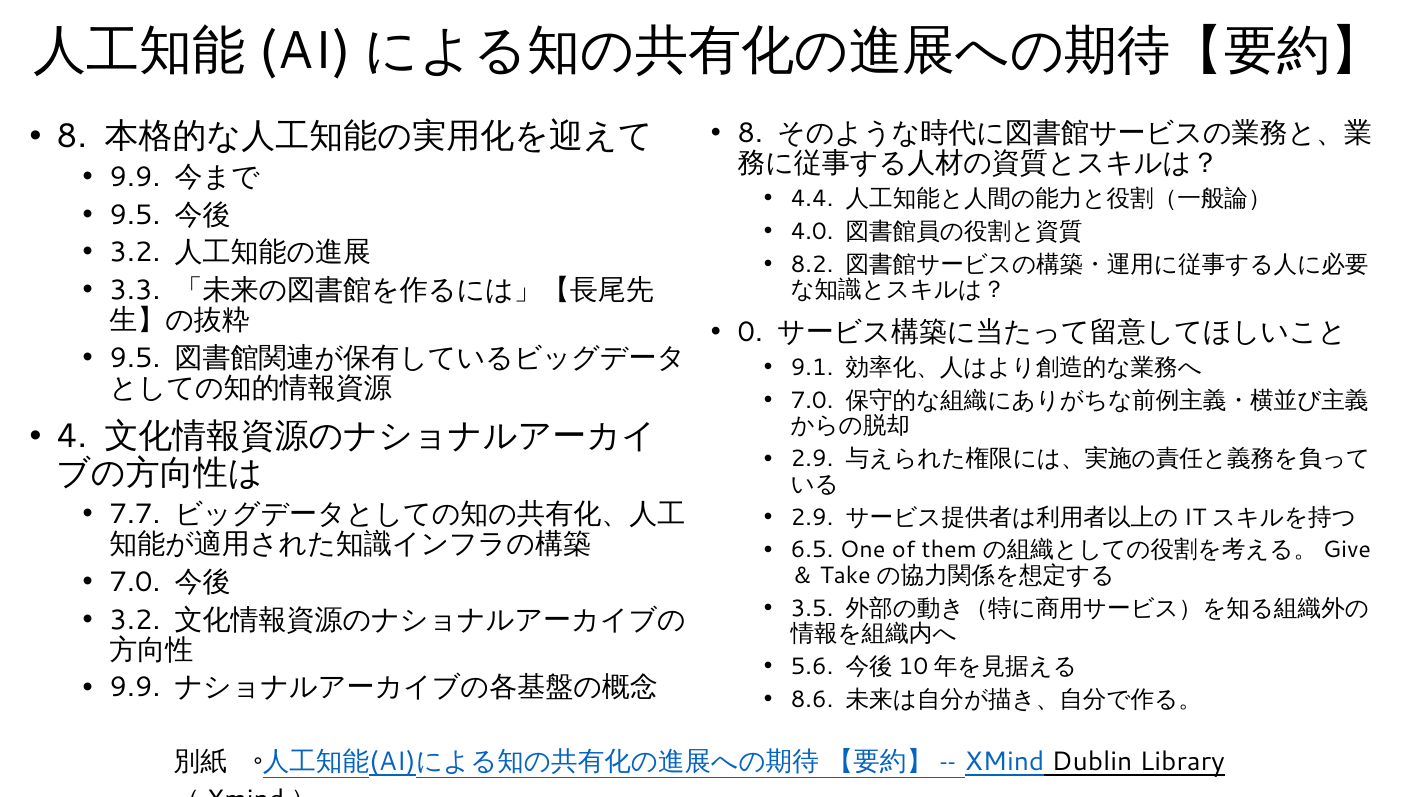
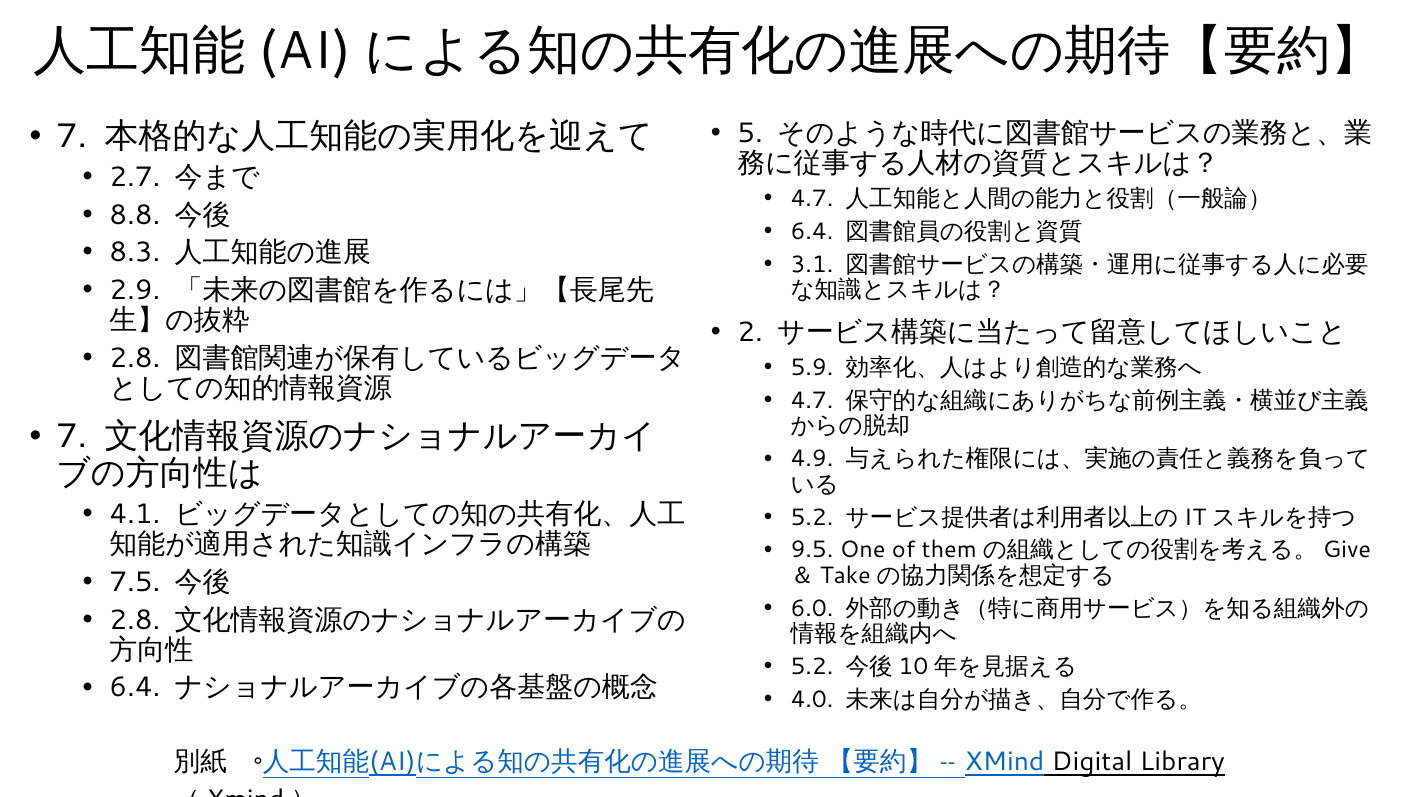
8: 8 -> 5 (750, 133)
8: 8 -> 7 (72, 137)
9.9: 9.9 -> 2.7 (135, 177)
4.4: 4.4 -> 4.7 (812, 199)
9.5: 9.5 -> 8.8 (135, 215)
4.0: 4.0 -> 6.4 (812, 232)
3.2: 3.2 -> 8.3 (135, 253)
8.2: 8.2 -> 3.1 (812, 265)
3.3: 3.3 -> 2.9 (135, 290)
0: 0 -> 2 (750, 333)
9.5: 9.5 -> 2.8 (135, 358)
9.1: 9.1 -> 5.9 (812, 368)
7.0: 7.0 -> 4.7 (812, 401)
4: 4 -> 7 (72, 437)
2.9: 2.9 -> 4.9 (812, 459)
7.7: 7.7 -> 4.1 (135, 515)
2.9: 2.9 -> 5.2 (812, 518)
6.5: 6.5 -> 9.5 (812, 551)
7.0: 7.0 -> 7.5 (135, 583)
3.5: 3.5 -> 6.0 (812, 609)
3.2: 3.2 -> 2.8 (135, 620)
5.6: 5.6 -> 5.2 (812, 667)
9.9: 9.9 -> 6.4 (135, 688)
8.6: 8.6 -> 4.0 (812, 700)
Dublin: Dublin -> Digital (1092, 762)
